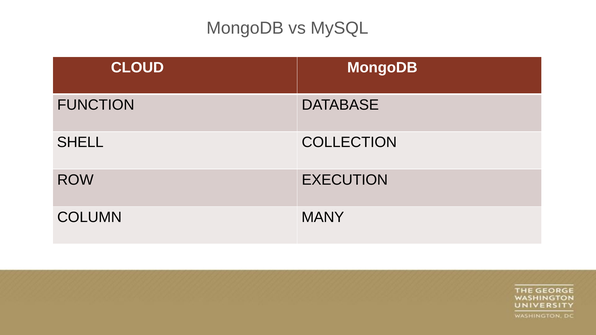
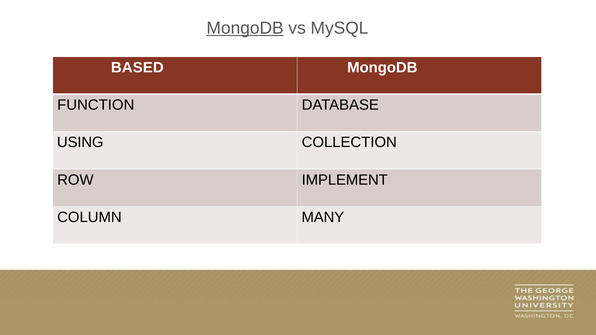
MongoDB underline: none -> present (245, 28)
CLOUD: CLOUD -> BASED (137, 68)
SHELL: SHELL -> USING (80, 143)
EXECUTION: EXECUTION -> IMPLEMENT (345, 180)
